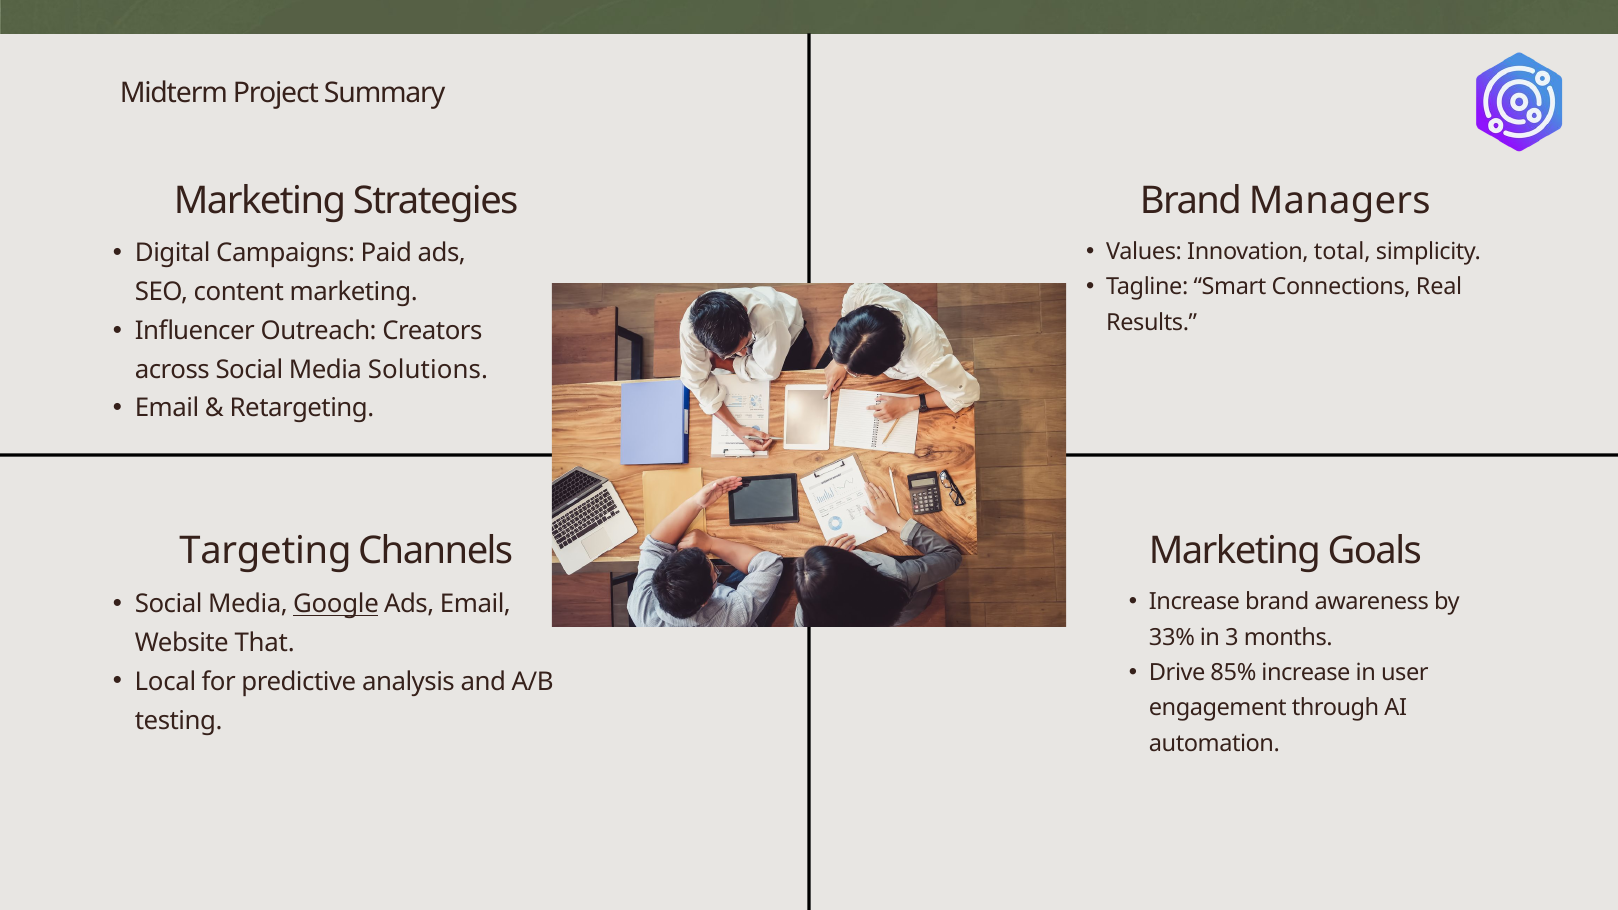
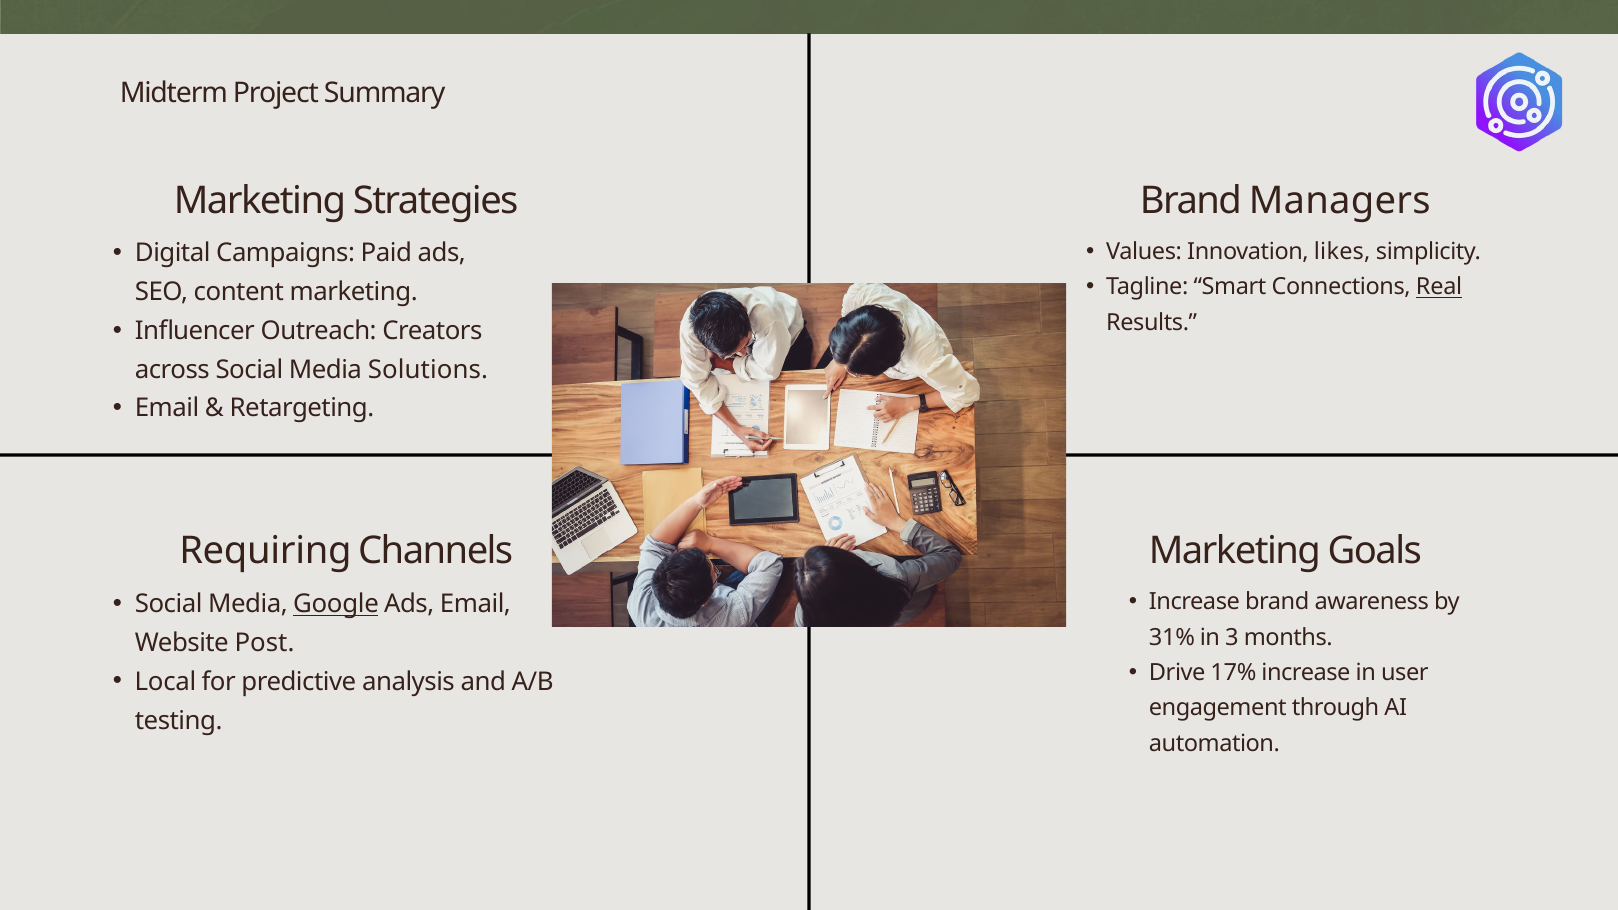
total: total -> likes (1342, 252)
Real underline: none -> present (1439, 287)
Targeting: Targeting -> Requiring (265, 551)
33%: 33% -> 31% (1172, 638)
That: That -> Post (265, 643)
85%: 85% -> 17% (1234, 673)
